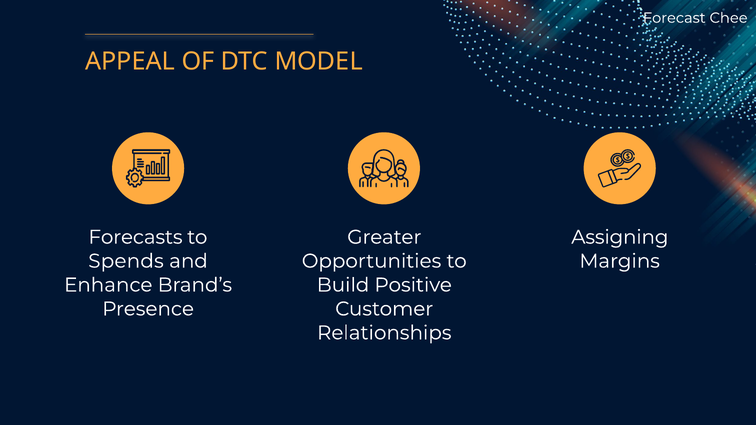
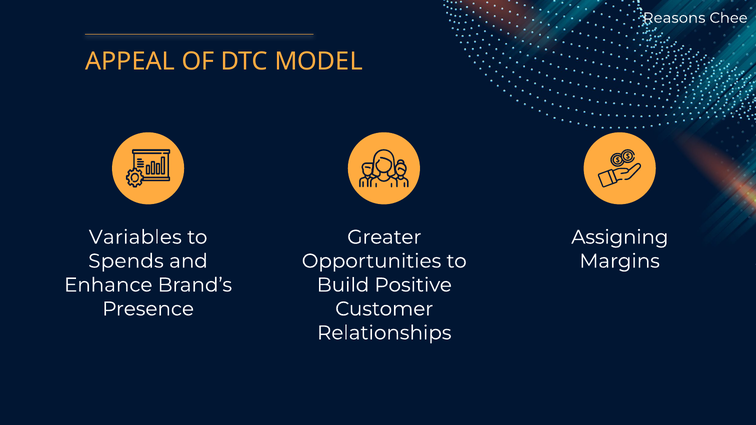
Forecast: Forecast -> Reasons (674, 18)
Forecasts: Forecasts -> Variables (135, 237)
